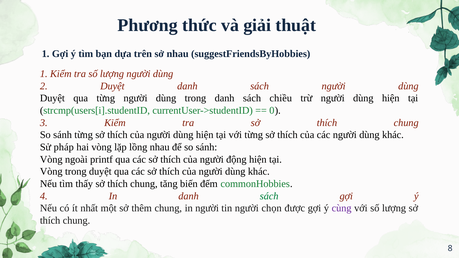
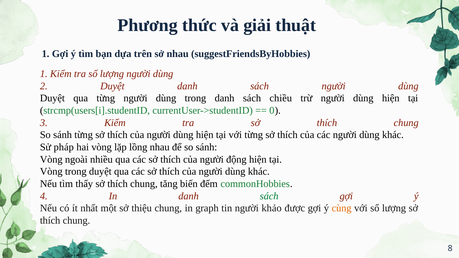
printf: printf -> nhiều (101, 160)
thêm: thêm -> thiệu (142, 208)
in người: người -> graph (207, 208)
chọn: chọn -> khảo (272, 208)
cùng colour: purple -> orange (342, 208)
